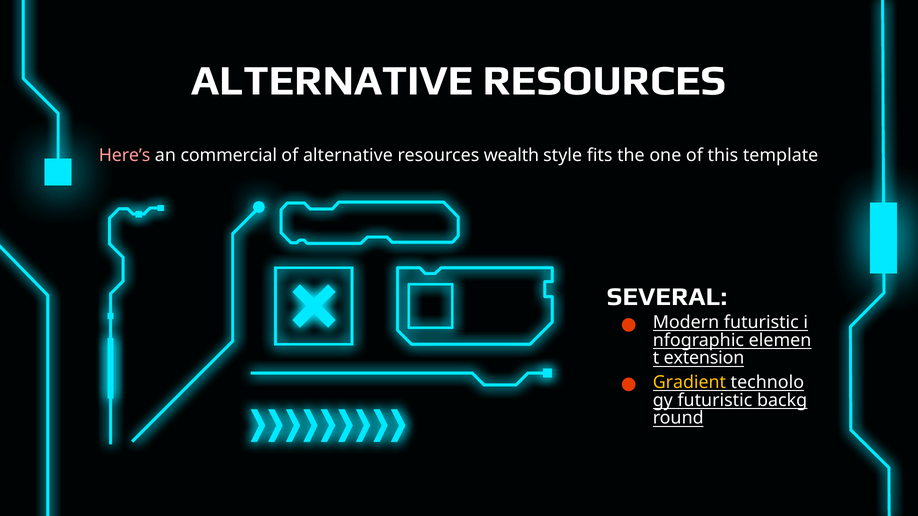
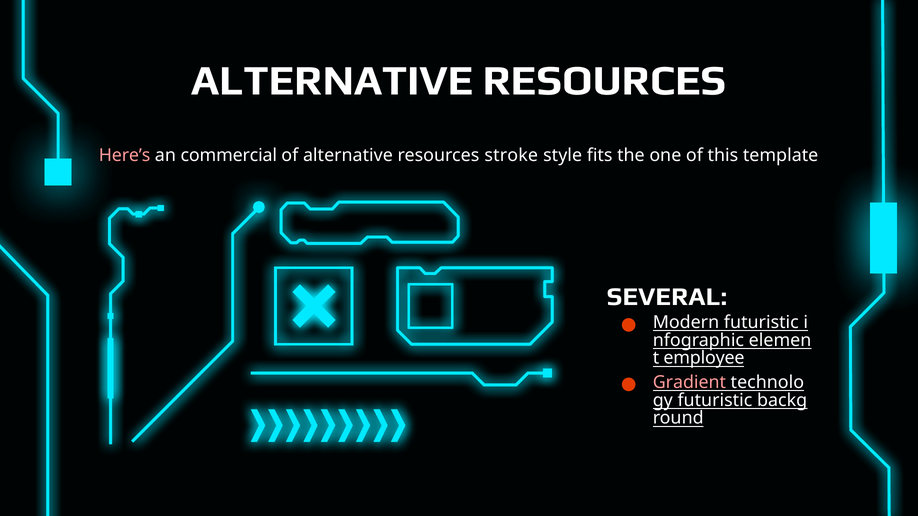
wealth: wealth -> stroke (511, 155)
extension: extension -> employee (704, 358)
Gradient colour: yellow -> pink (689, 383)
